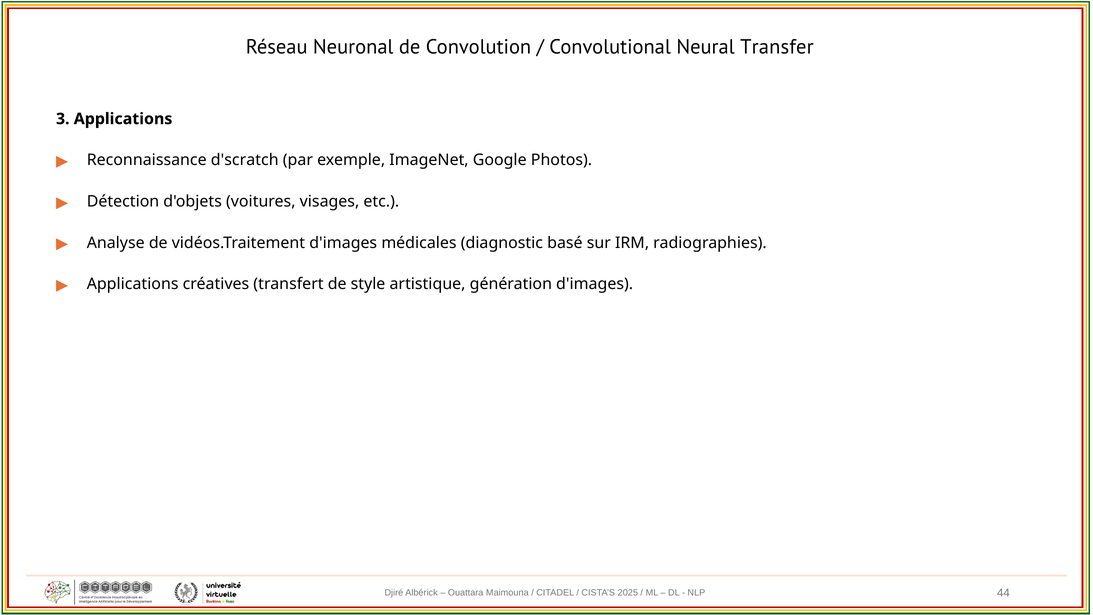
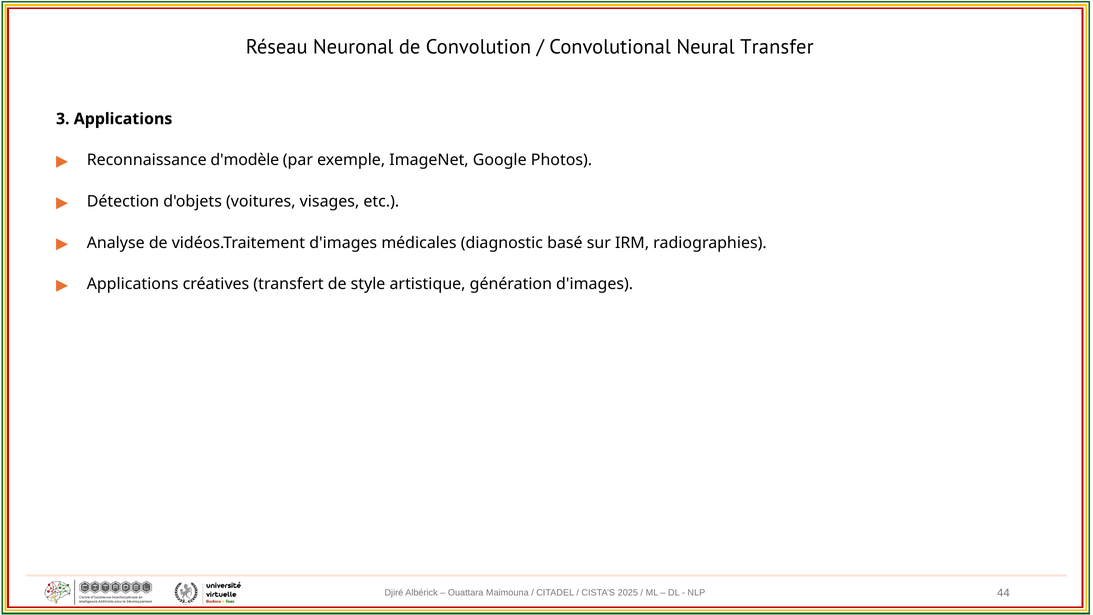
d'scratch: d'scratch -> d'modèle (245, 160)
